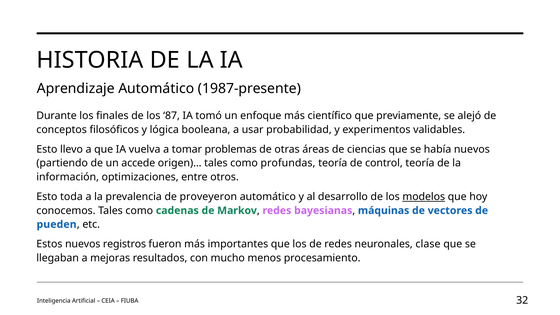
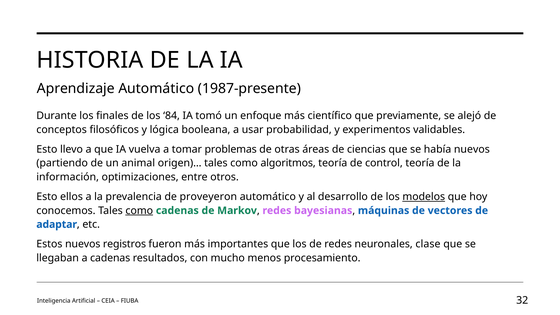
87: 87 -> 84 (171, 116)
accede: accede -> animal (138, 163)
profundas: profundas -> algoritmos (288, 163)
toda: toda -> ellos (71, 197)
como underline: none -> present (139, 211)
pueden: pueden -> adaptar (57, 224)
a mejoras: mejoras -> cadenas (110, 258)
